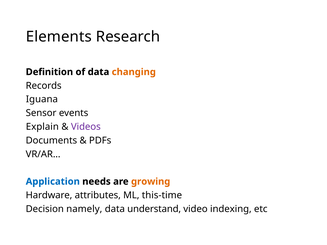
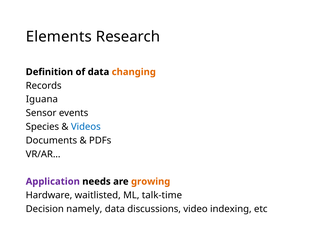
Explain: Explain -> Species (42, 127)
Videos colour: purple -> blue (86, 127)
Application colour: blue -> purple (53, 182)
attributes: attributes -> waitlisted (98, 195)
this-time: this-time -> talk-time (162, 195)
understand: understand -> discussions (154, 209)
